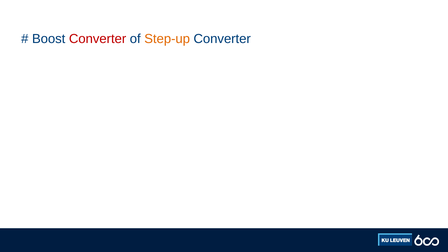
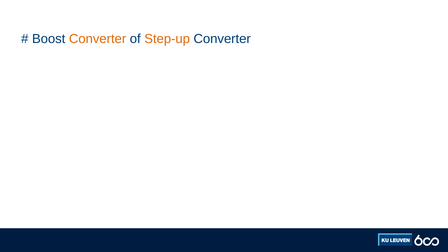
Converter colour: red -> orange (98, 39)
